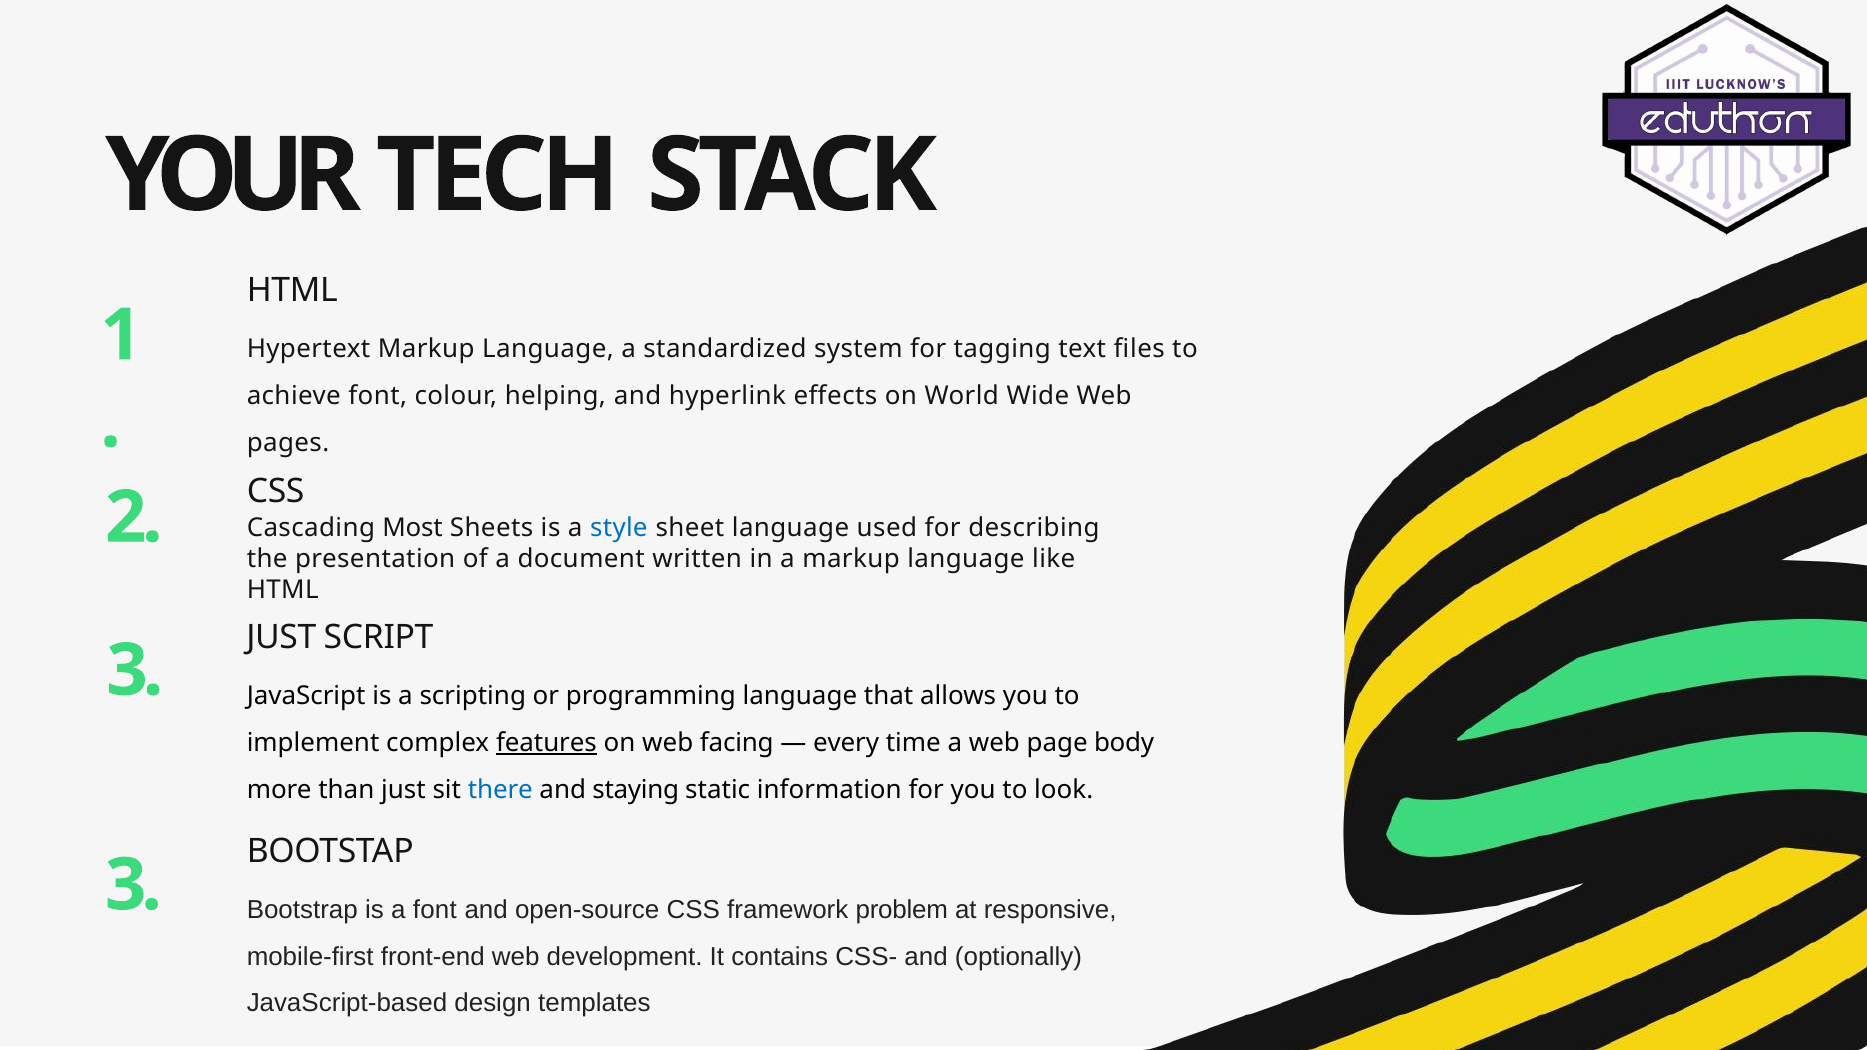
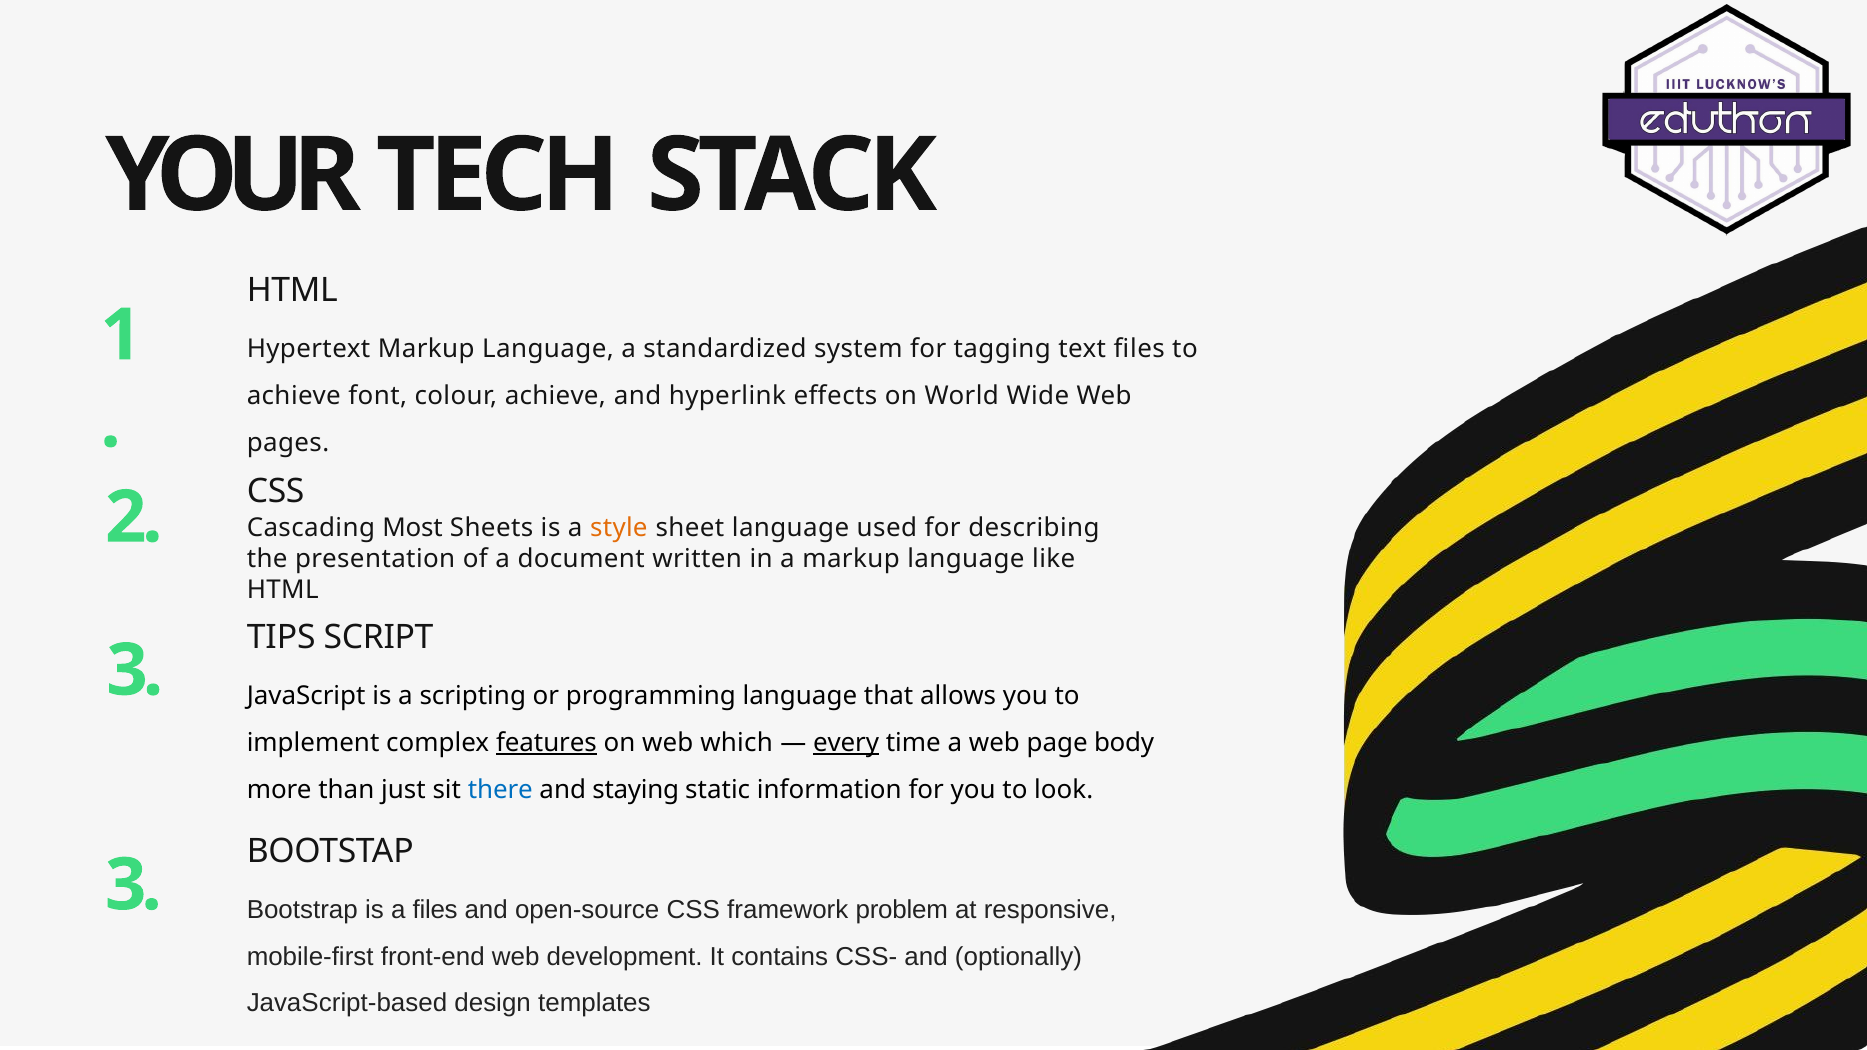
colour helping: helping -> achieve (555, 396)
style colour: blue -> orange (619, 528)
JUST: JUST -> TIPS (281, 638)
facing: facing -> which (737, 743)
every underline: none -> present (846, 743)
a font: font -> files (435, 910)
